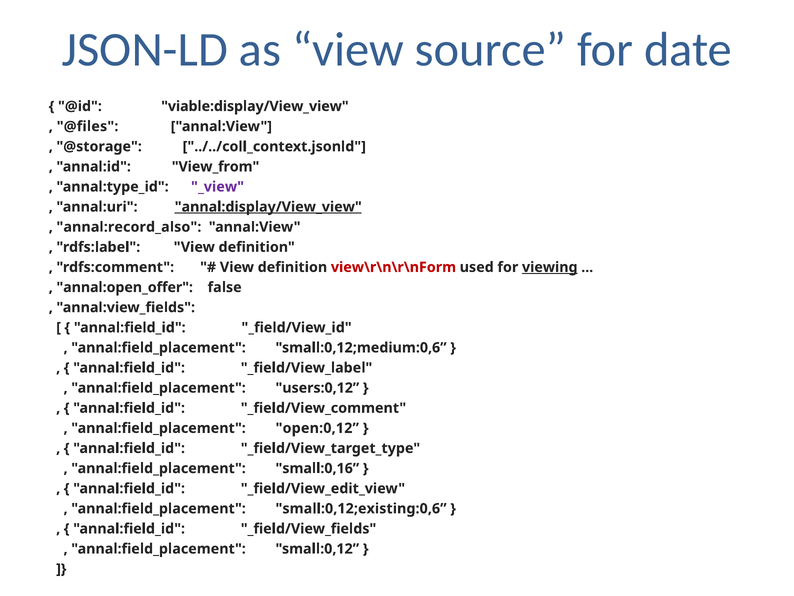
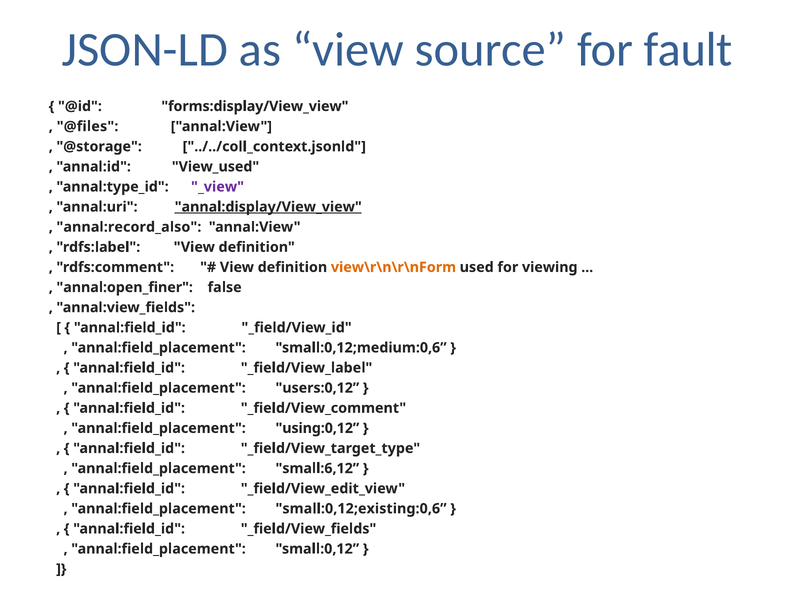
date: date -> fault (688, 50)
viable:display/View_view: viable:display/View_view -> forms:display/View_view (255, 106)
View_from: View_from -> View_used (216, 167)
view\r\n\r\nForm colour: red -> orange (393, 267)
viewing underline: present -> none (550, 267)
annal:open_offer: annal:open_offer -> annal:open_finer (125, 287)
open:0,12: open:0,12 -> using:0,12 (317, 428)
small:0,16: small:0,16 -> small:6,12 (317, 468)
